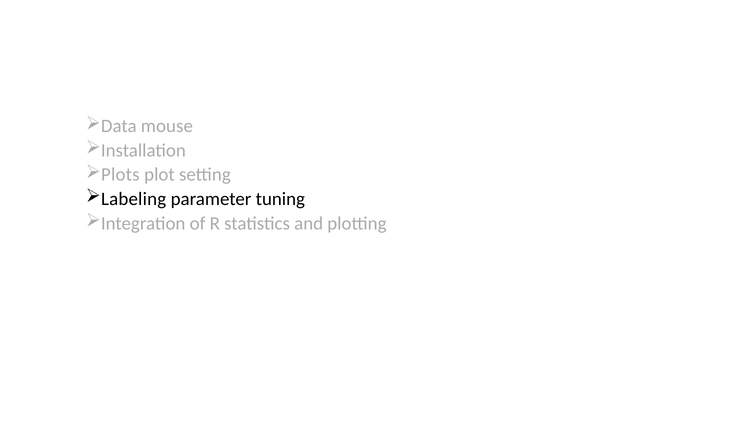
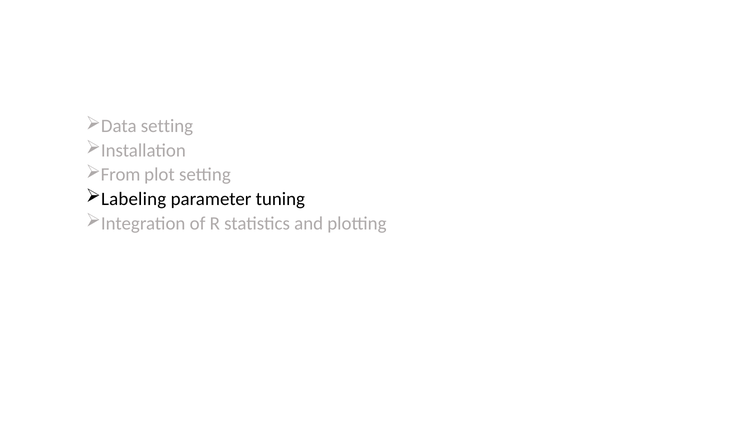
Data mouse: mouse -> setting (167, 126)
Plots: Plots -> From (121, 175)
